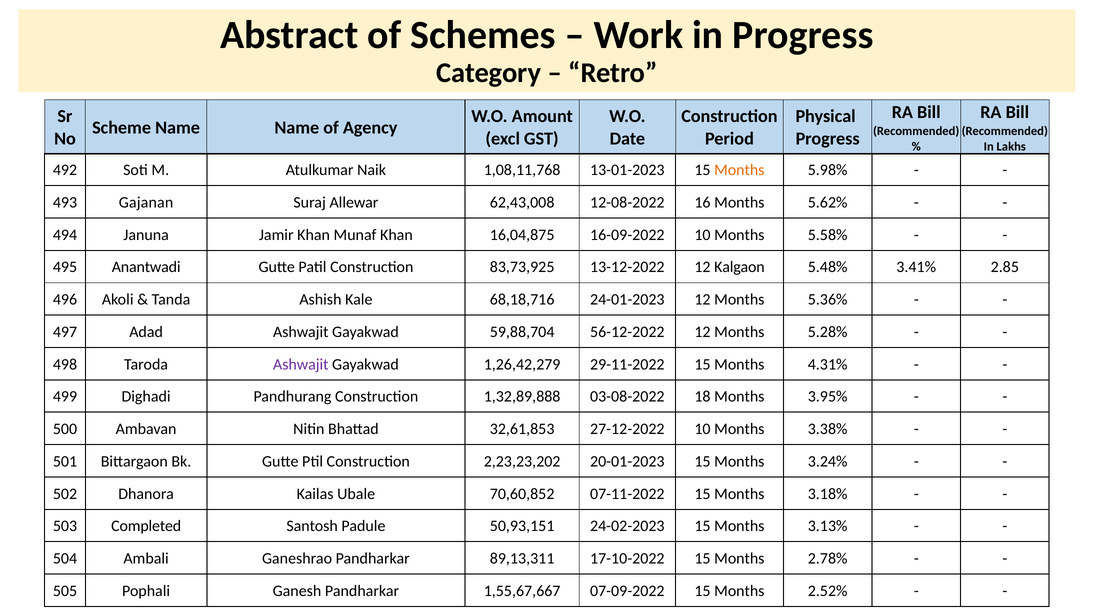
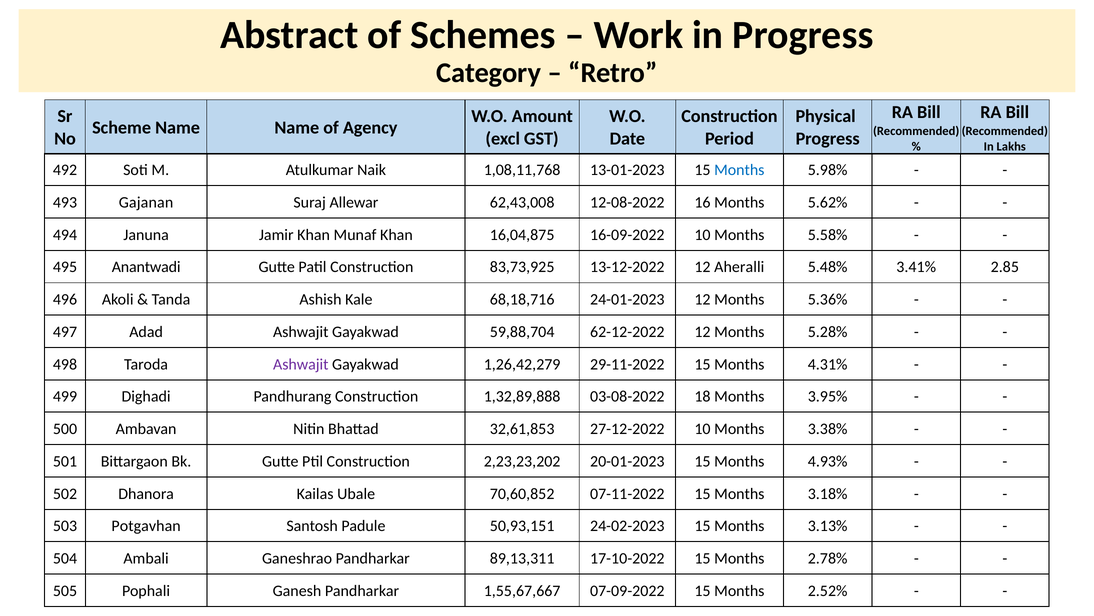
Months colour: orange -> blue (739, 170)
Kalgaon: Kalgaon -> Aheralli (739, 267)
56-12-2022: 56-12-2022 -> 62-12-2022 (627, 332)
3.24%: 3.24% -> 4.93% (828, 461)
Completed: Completed -> Potgavhan (146, 526)
